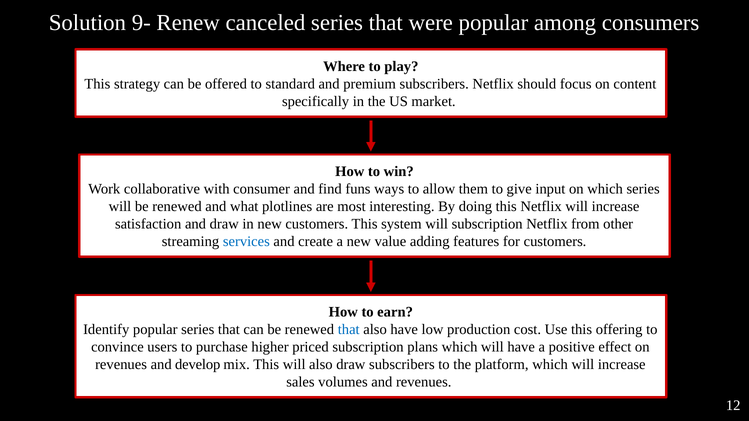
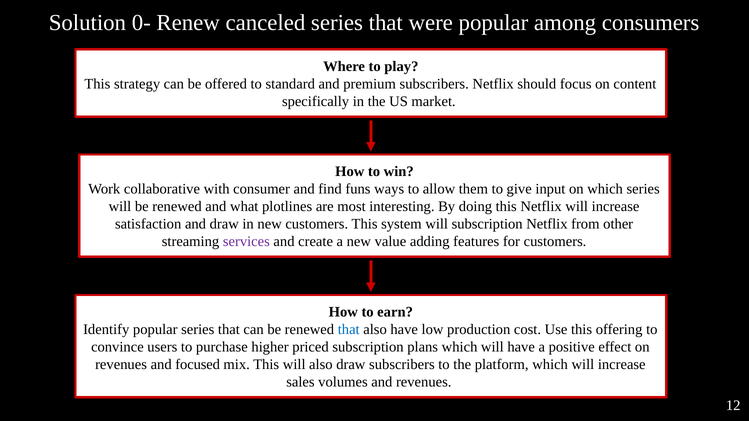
9-: 9- -> 0- (141, 23)
services colour: blue -> purple (246, 242)
develop: develop -> focused (198, 365)
